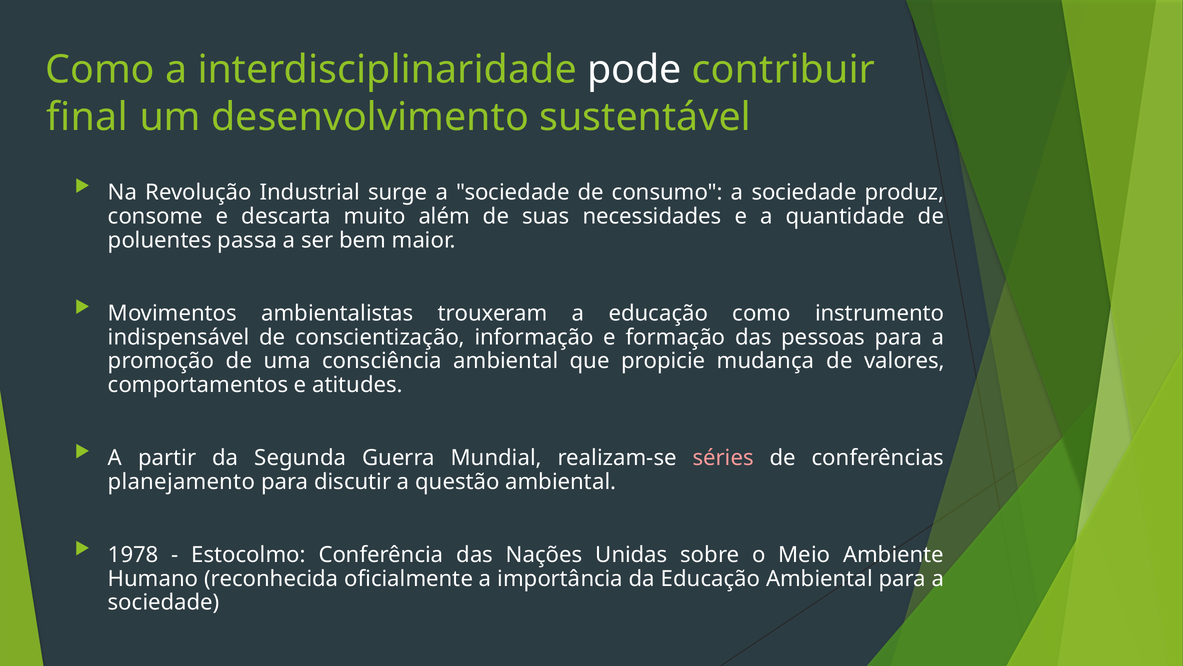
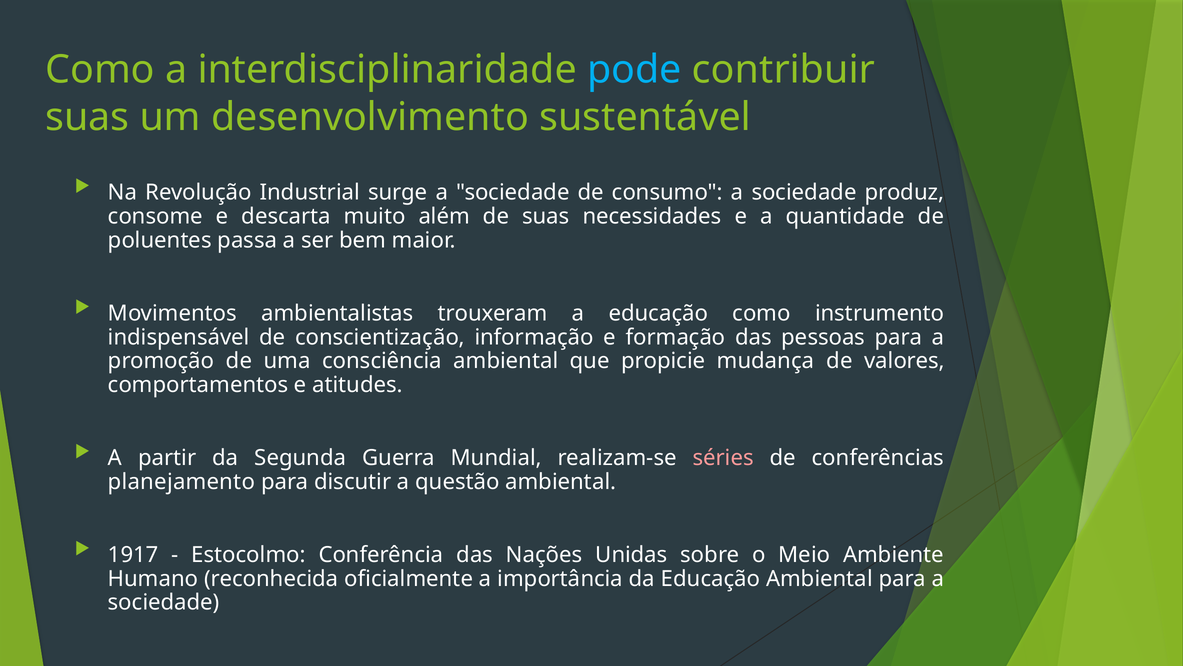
pode colour: white -> light blue (634, 70)
final: final -> suas (87, 117)
1978: 1978 -> 1917 (133, 554)
